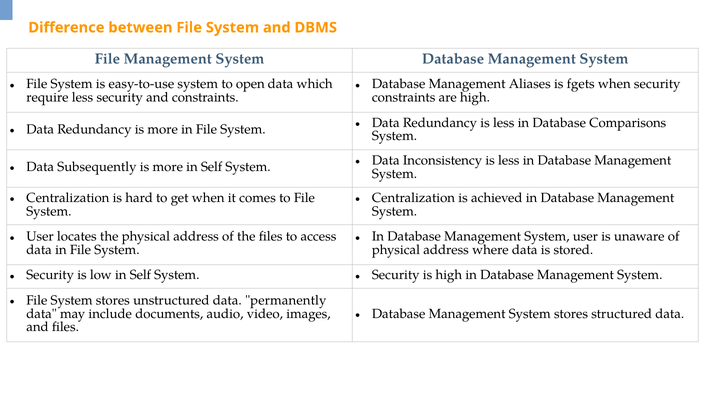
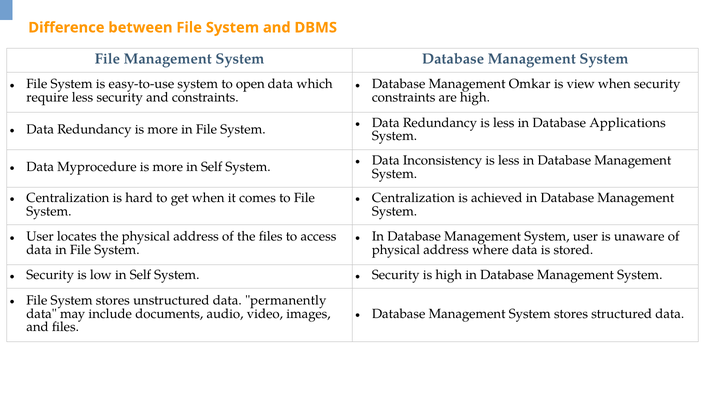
Aliases: Aliases -> Omkar (530, 84)
fgets: fgets -> view (581, 84)
Comparisons: Comparisons -> Applications (628, 123)
Subsequently: Subsequently -> Myprocedure (97, 167)
